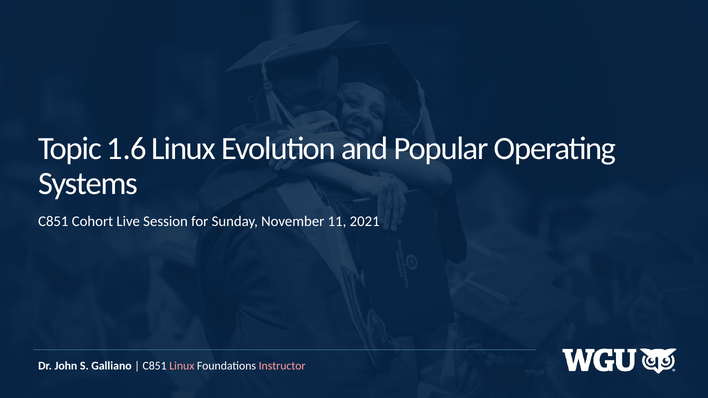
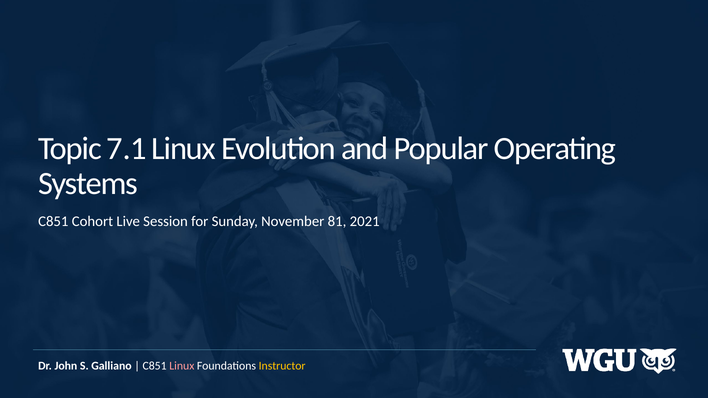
1.6: 1.6 -> 7.1 (127, 148)
11: 11 -> 81 (337, 222)
Instructor colour: pink -> yellow (282, 366)
